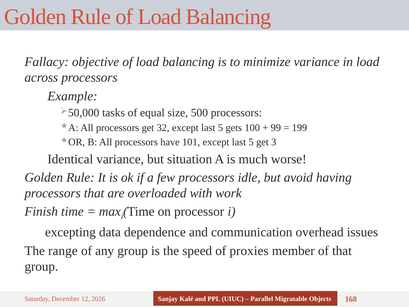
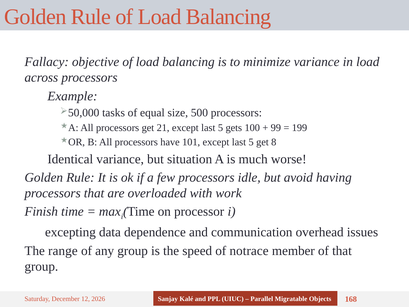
32: 32 -> 21 (163, 128)
3: 3 -> 8 (274, 142)
proxies: proxies -> notrace (249, 251)
